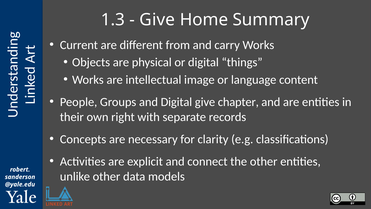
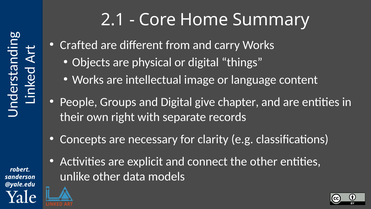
1.3: 1.3 -> 2.1 (113, 20)
Give: Give -> Core (157, 20)
Current: Current -> Crafted (79, 45)
